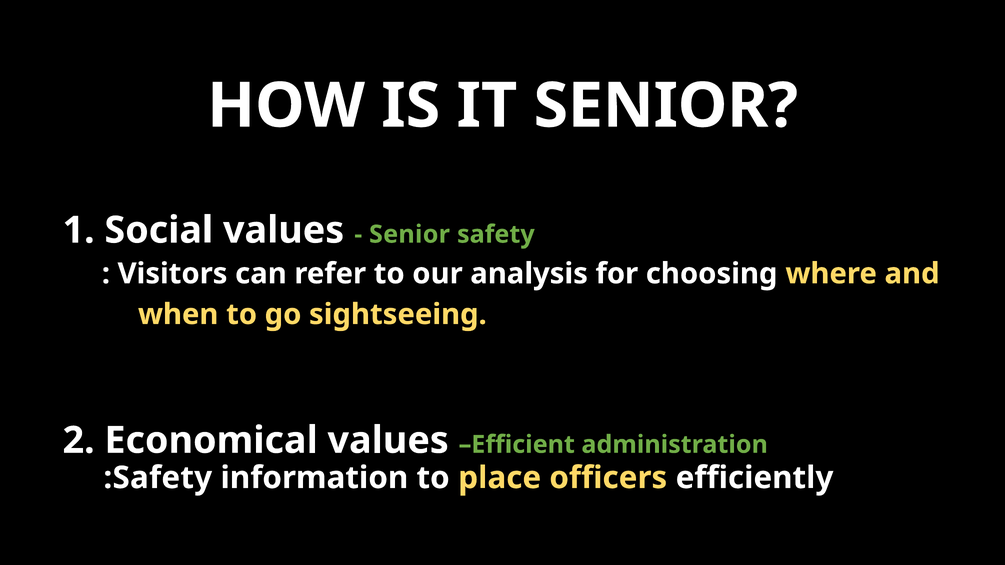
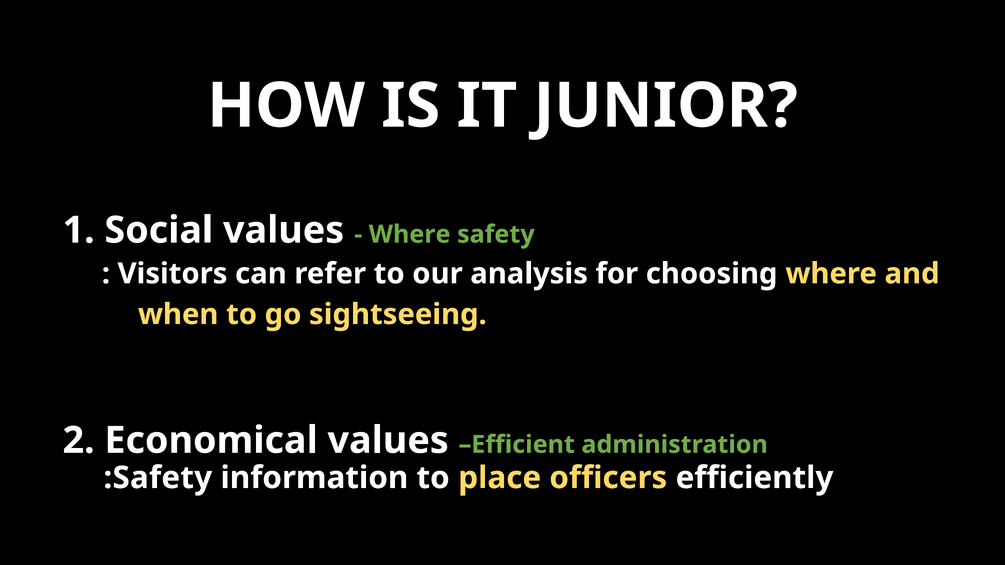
IT SENIOR: SENIOR -> JUNIOR (666, 106)
Senior: Senior -> Where (410, 235)
